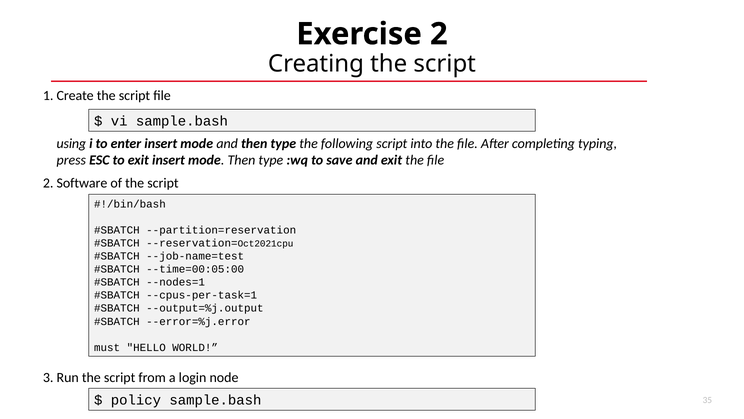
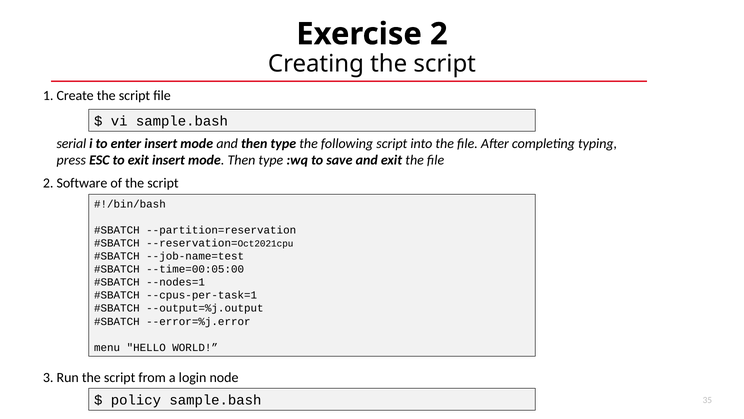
using: using -> serial (71, 143)
must: must -> menu (107, 347)
